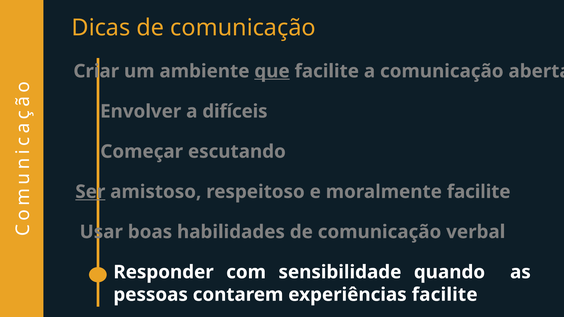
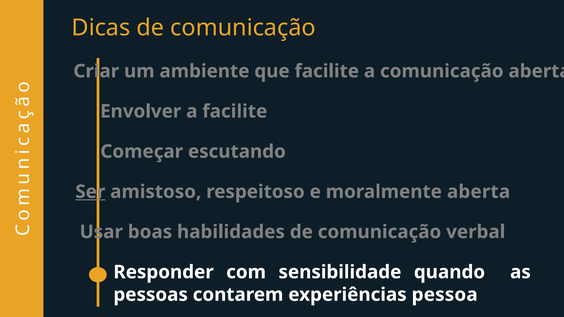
que underline: present -> none (272, 71)
a difíceis: difíceis -> facilite (235, 111)
moralmente facilite: facilite -> aberta (479, 192)
experiências facilite: facilite -> pessoa (445, 295)
